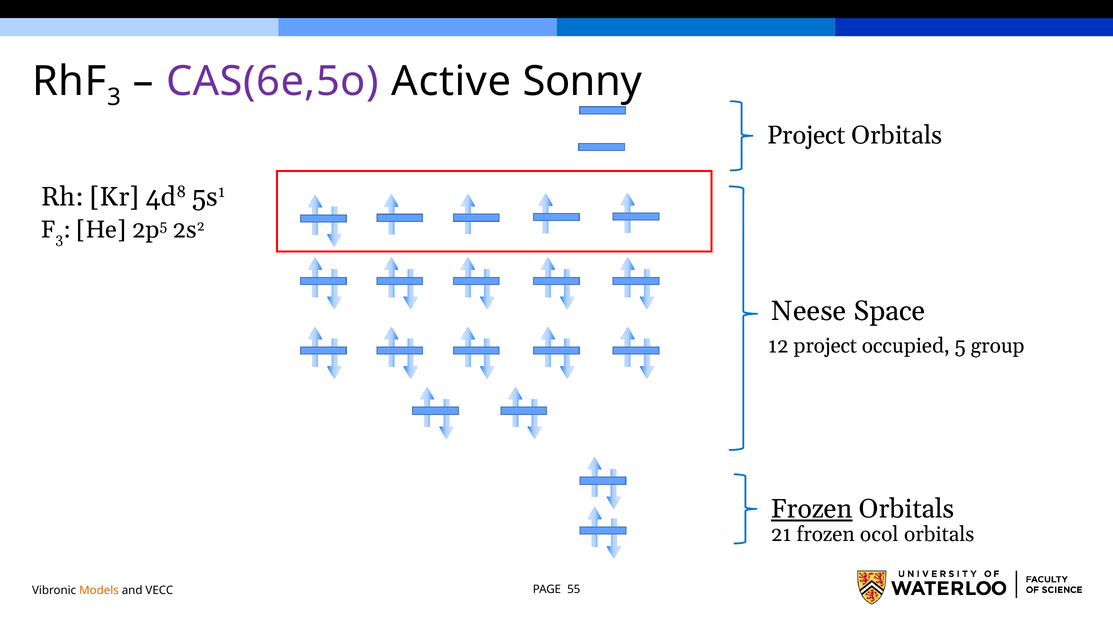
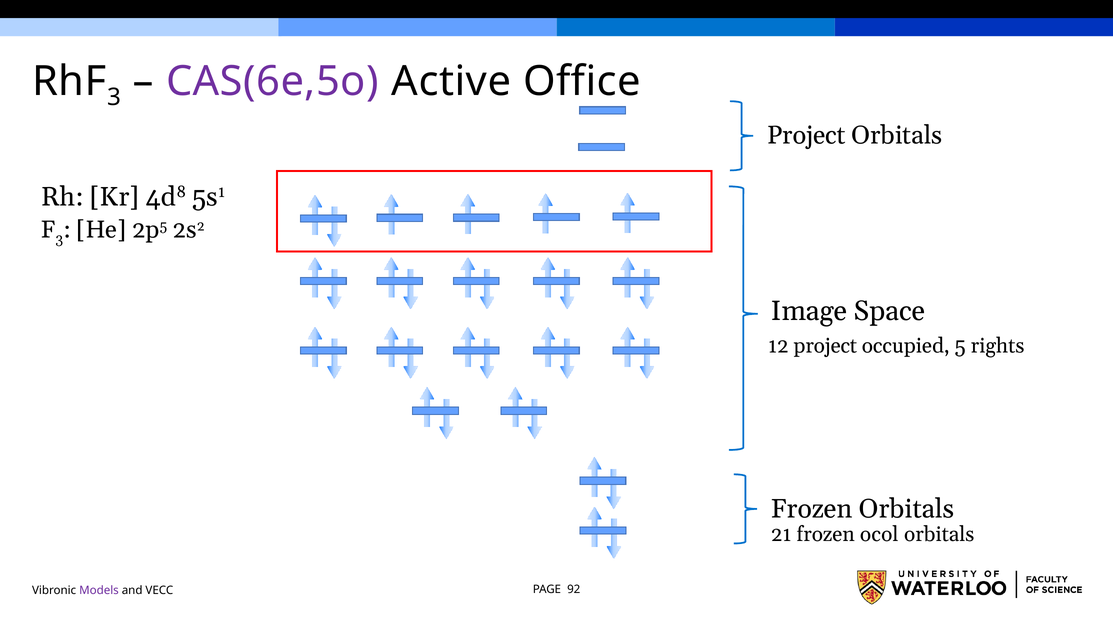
Sonny: Sonny -> Office (582, 81)
Neese: Neese -> Image (809, 311)
group: group -> rights (998, 346)
Frozen underline: present -> none (812, 509)
55: 55 -> 92 (574, 590)
Models colour: orange -> purple (99, 591)
